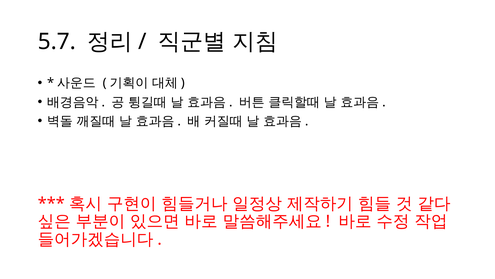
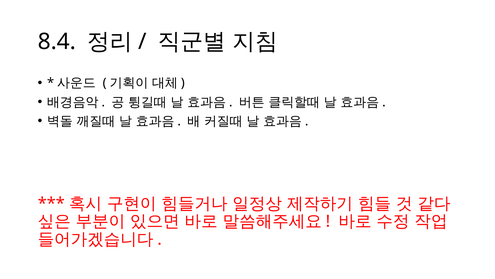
5.7: 5.7 -> 8.4 (57, 42)
